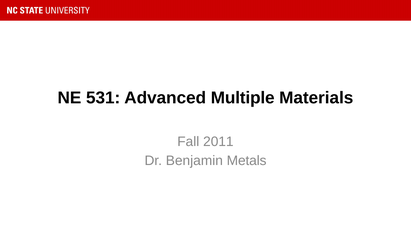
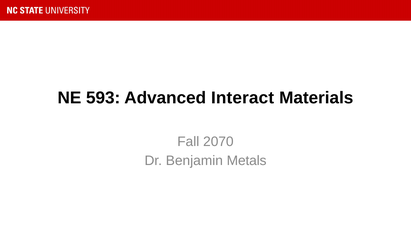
531: 531 -> 593 (103, 98)
Multiple: Multiple -> Interact (243, 98)
2011: 2011 -> 2070 (218, 142)
